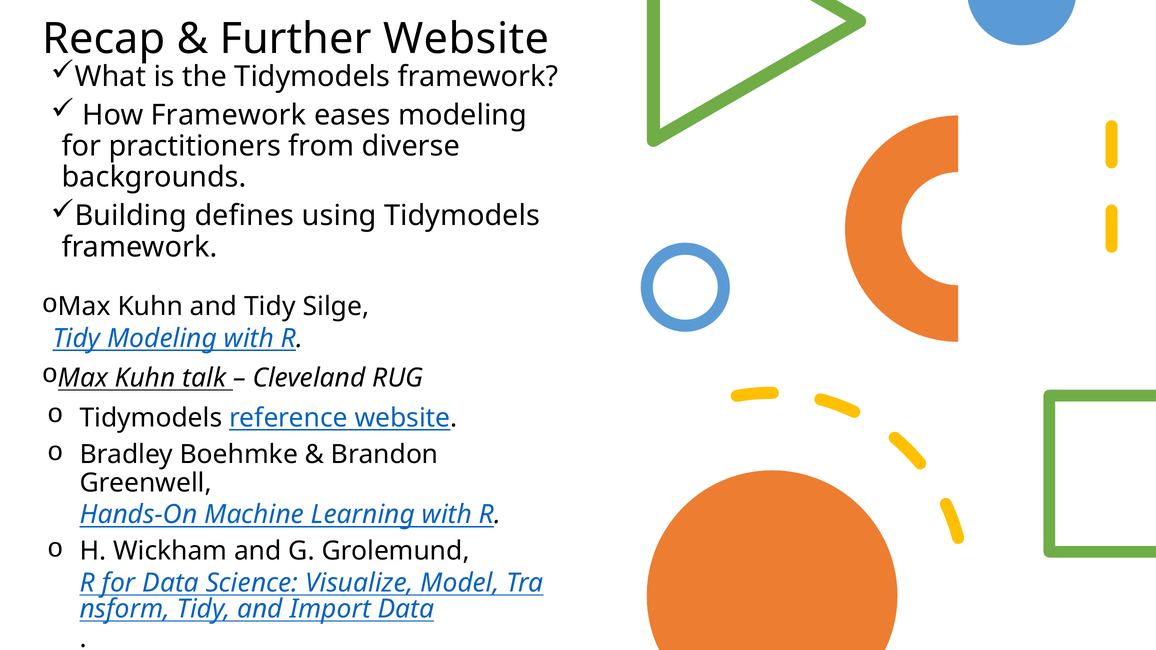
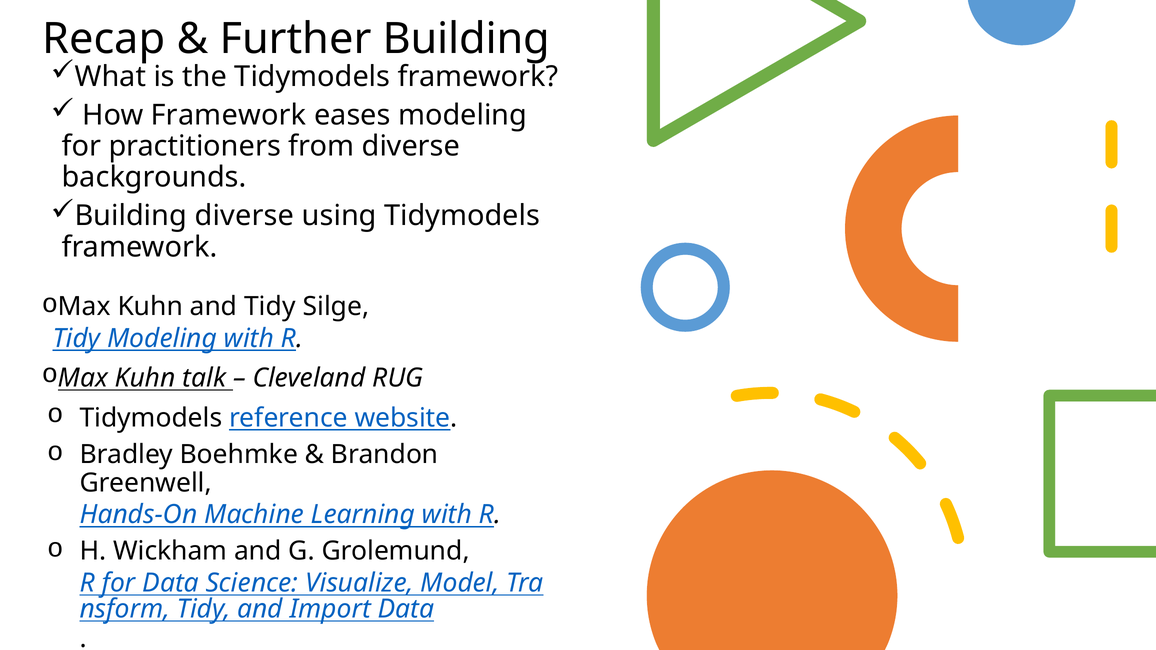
Further Website: Website -> Building (466, 39)
Building defines: defines -> diverse (244, 216)
